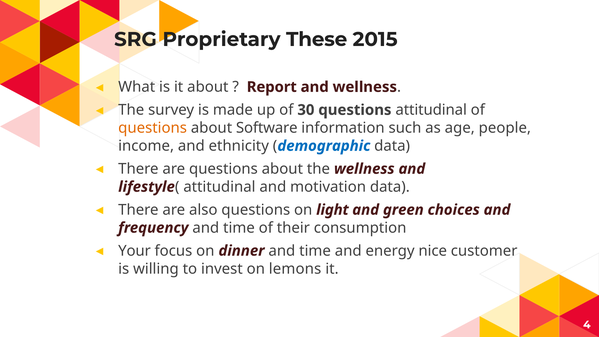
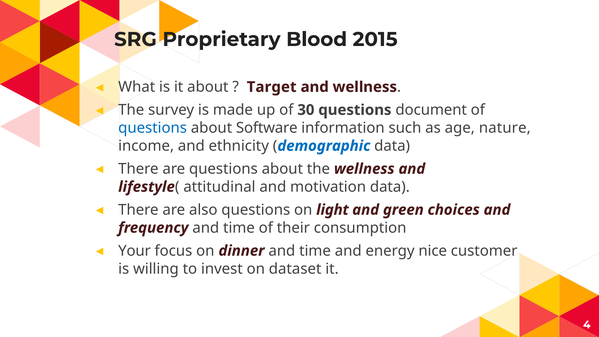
These: These -> Blood (317, 39)
Report: Report -> Target (272, 87)
questions attitudinal: attitudinal -> document (431, 110)
questions colour: orange -> blue (153, 128)
people: people -> nature (505, 128)
lemons: lemons -> dataset (295, 269)
